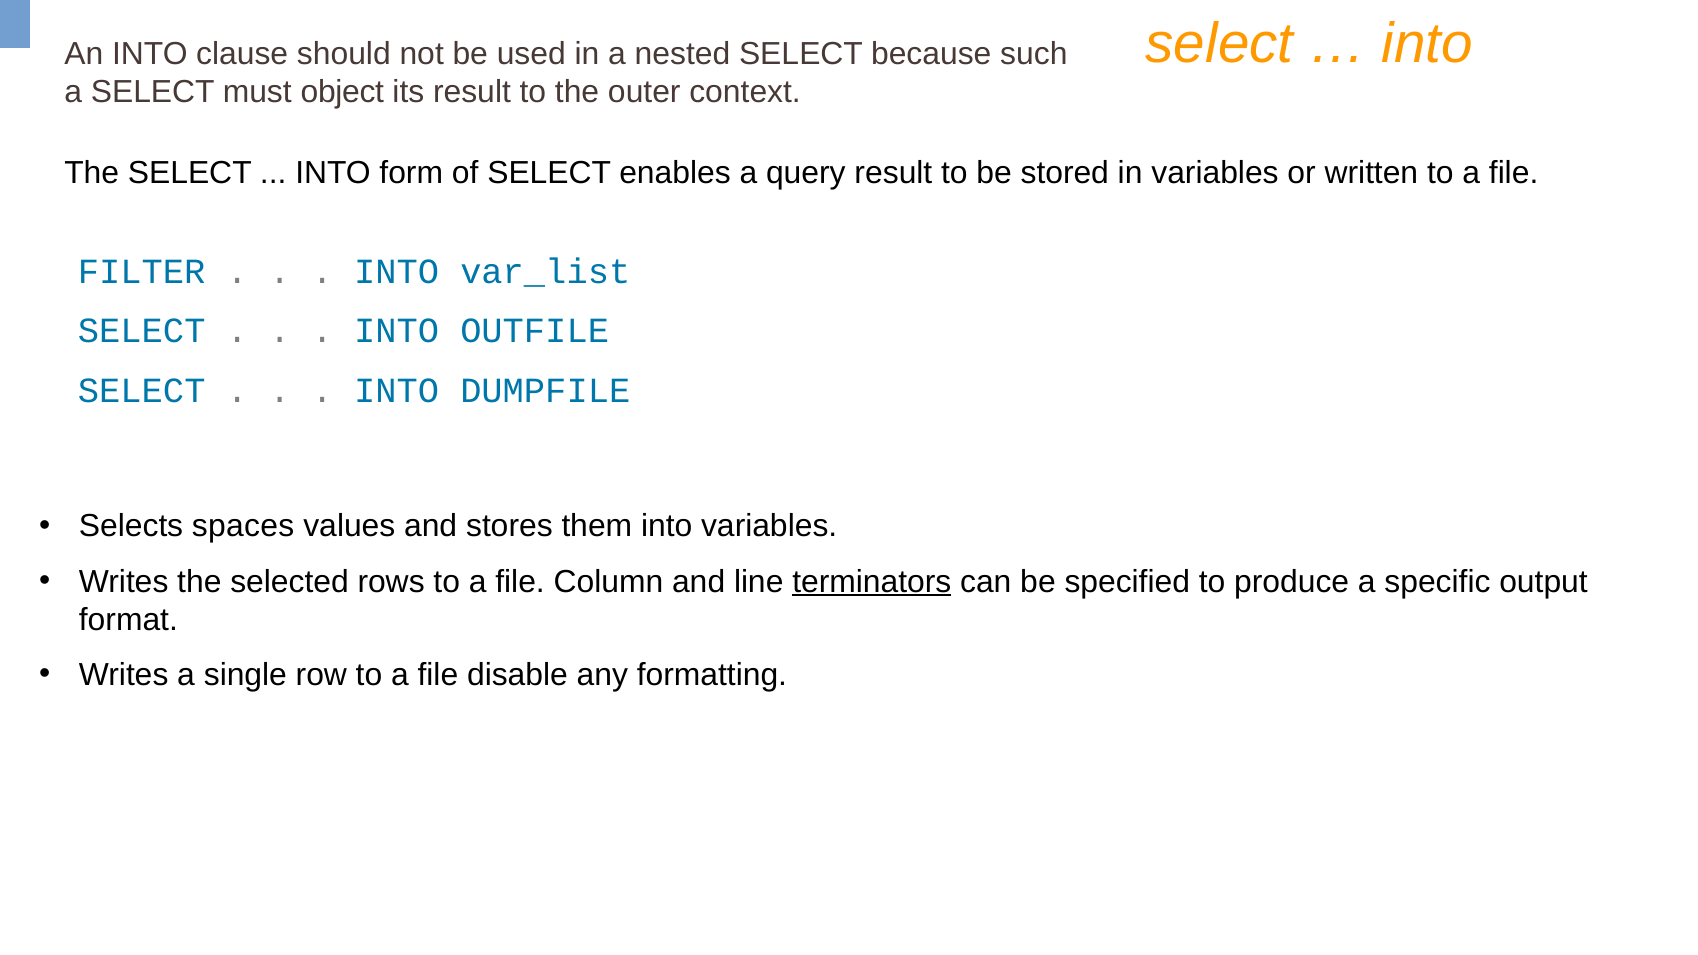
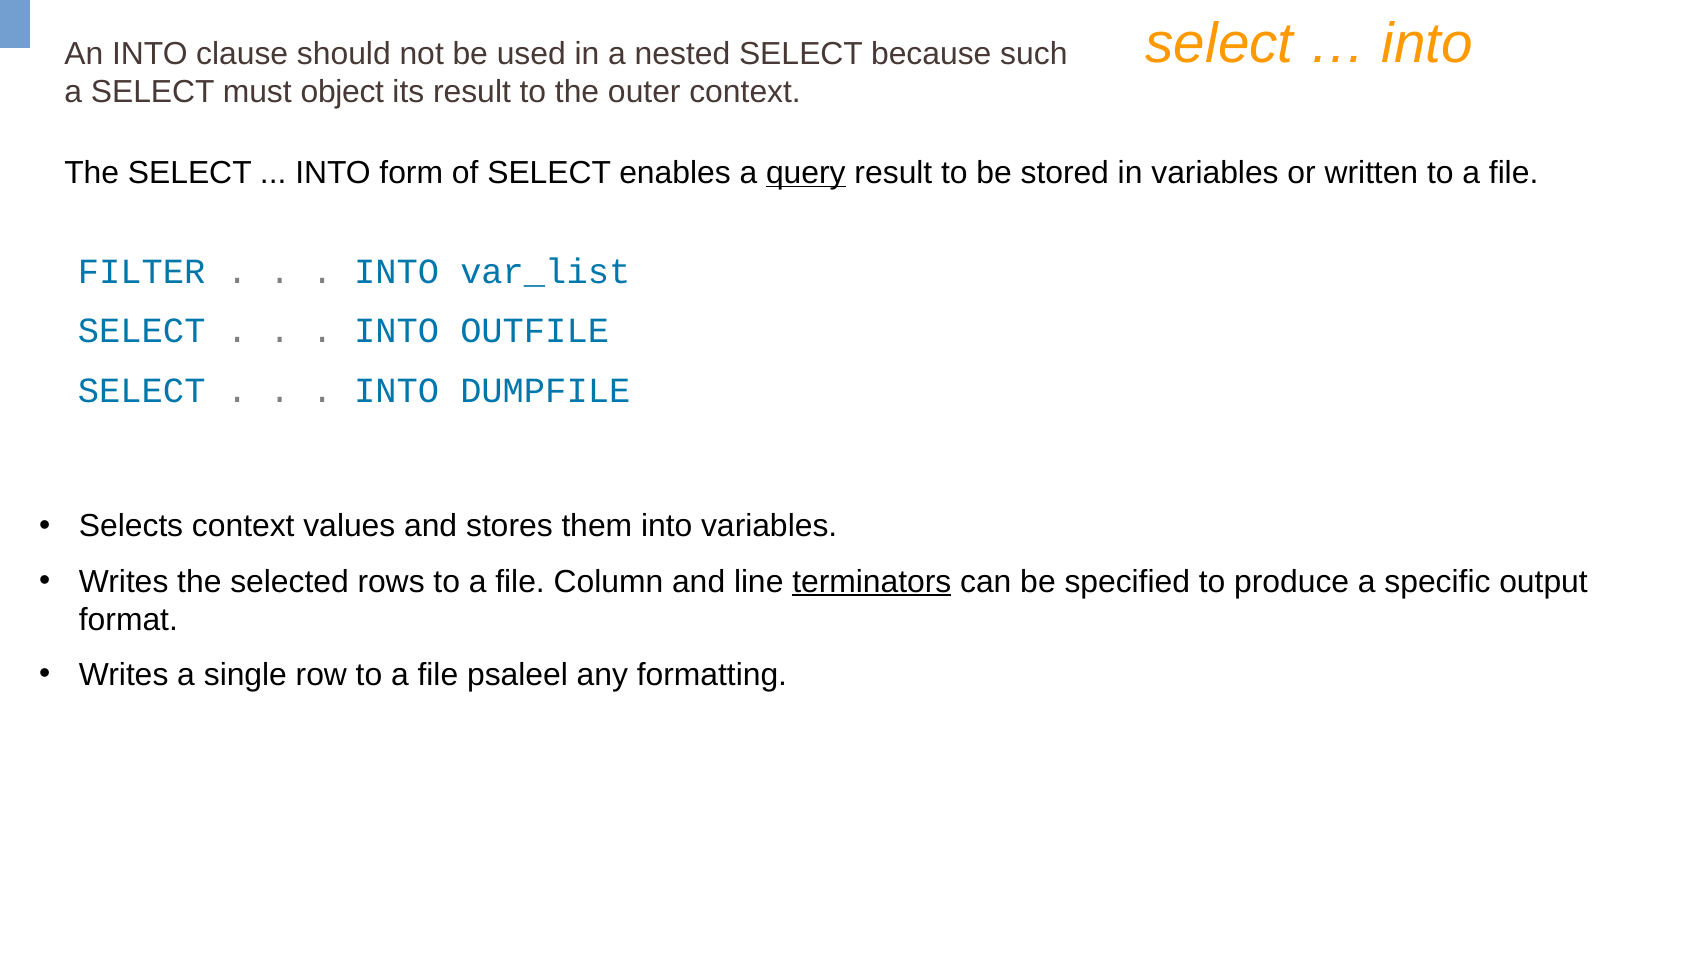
query underline: none -> present (806, 173)
Selects spaces: spaces -> context (243, 527)
disable: disable -> psaleel (517, 675)
